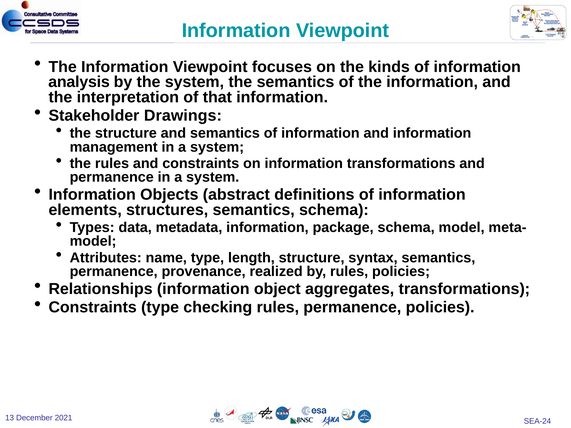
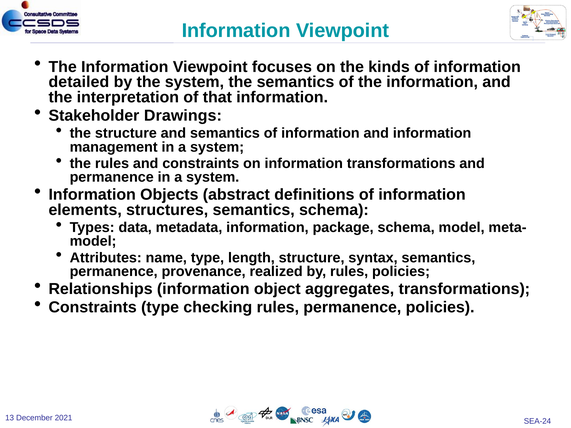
analysis: analysis -> detailed (79, 82)
